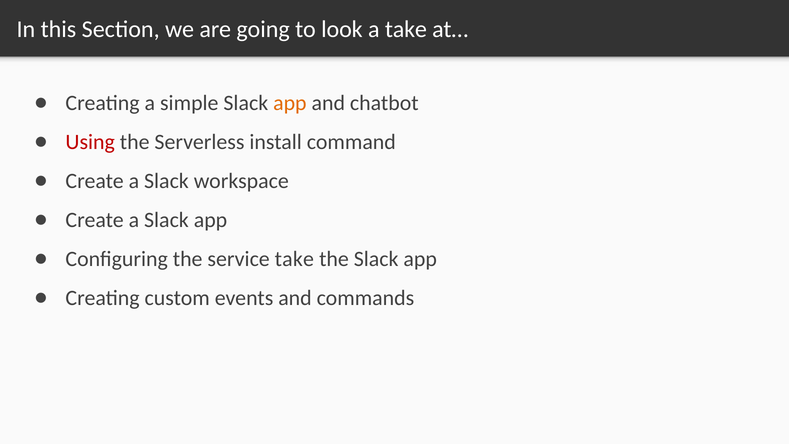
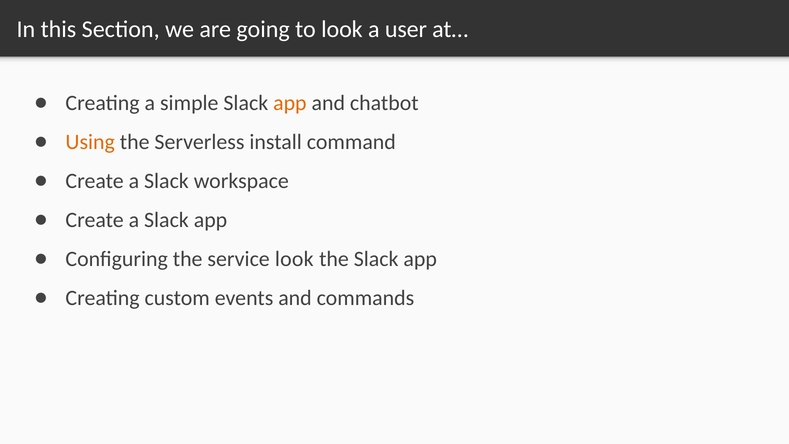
a take: take -> user (406, 29)
Using colour: red -> orange (90, 142)
service take: take -> look (294, 259)
